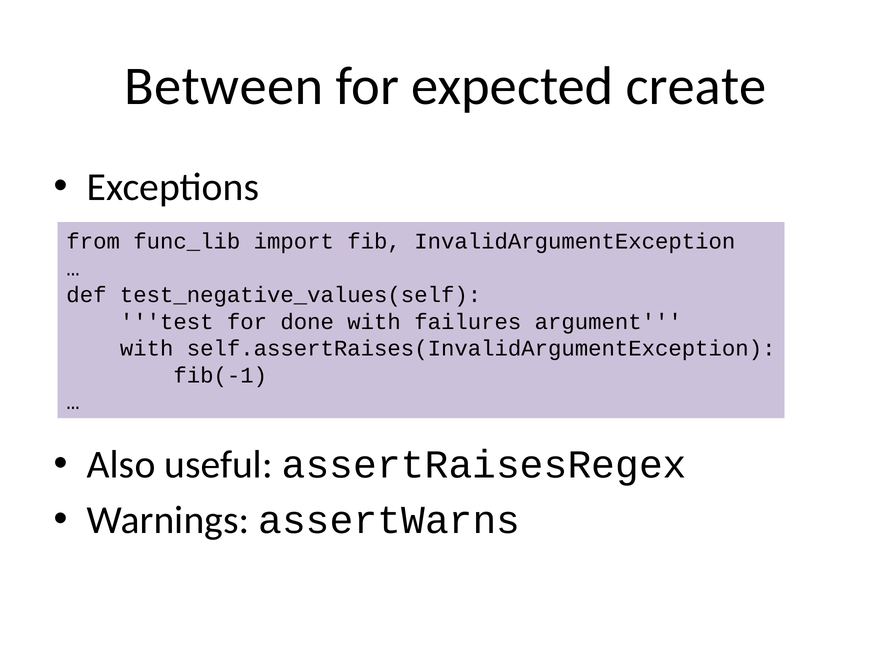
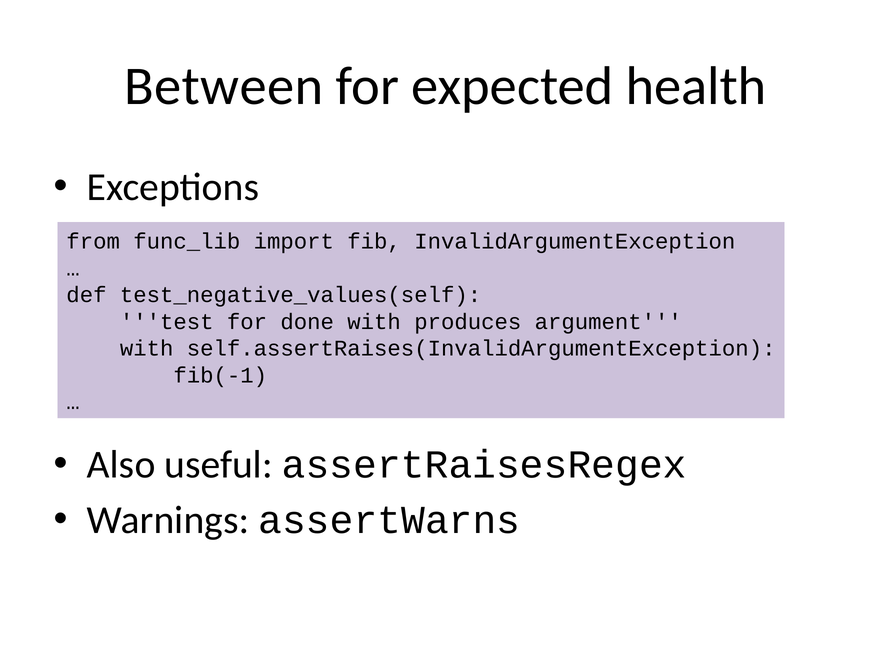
create: create -> health (696, 86)
failures: failures -> produces (468, 322)
